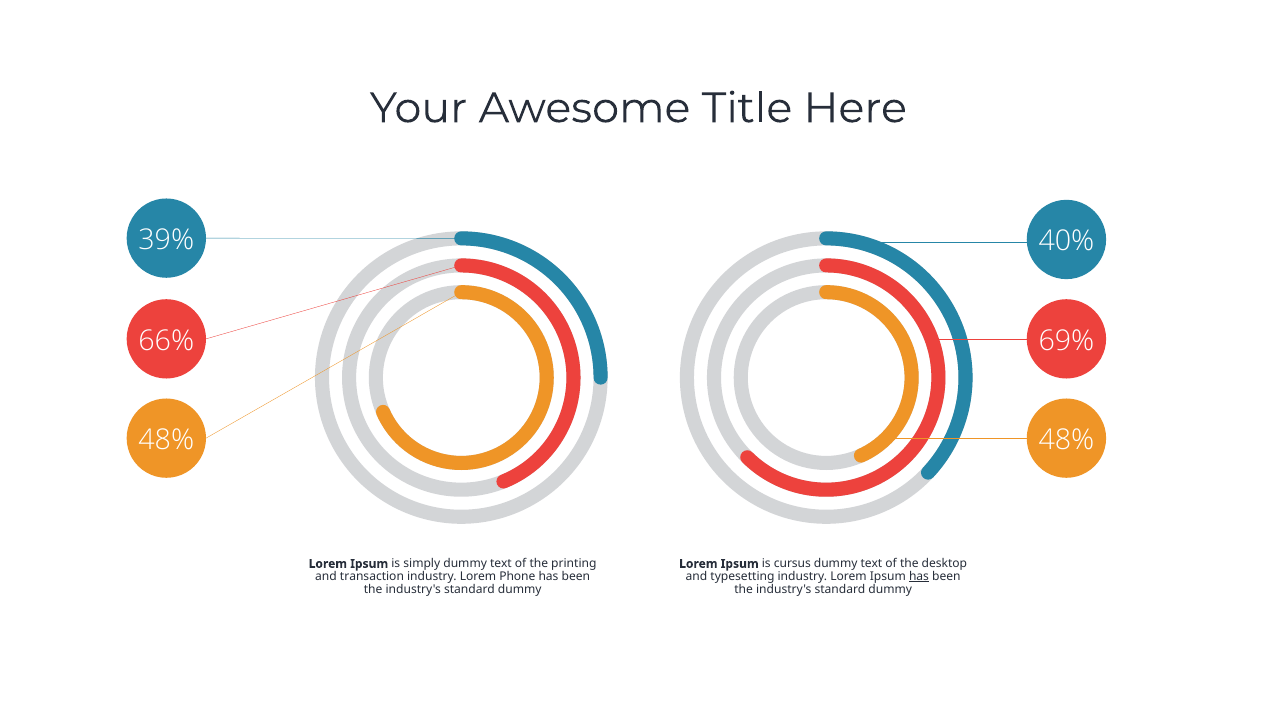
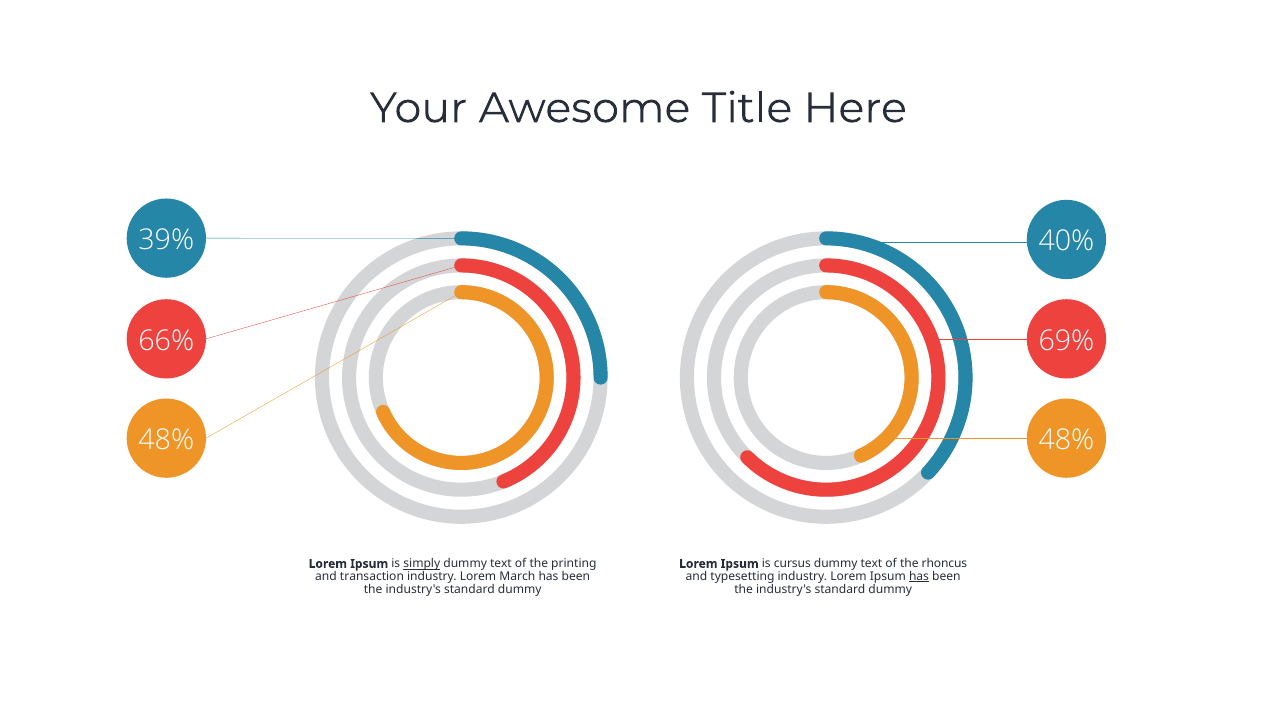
simply underline: none -> present (422, 564)
desktop: desktop -> rhoncus (944, 564)
Phone: Phone -> March (517, 577)
